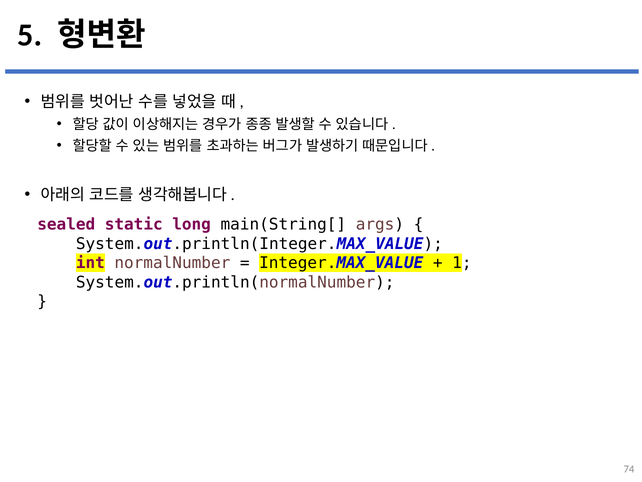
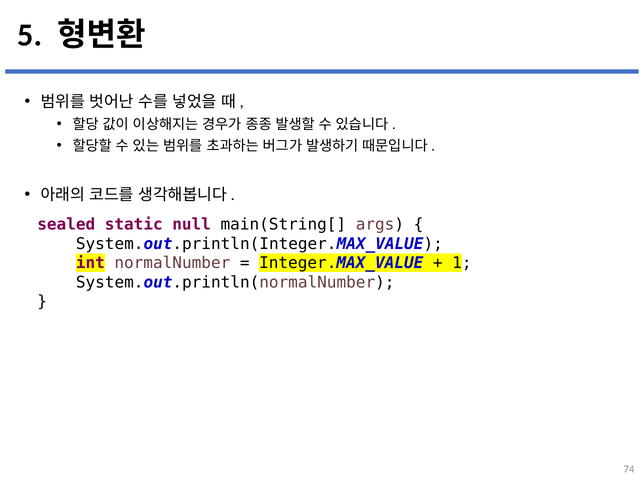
long: long -> null (192, 224)
